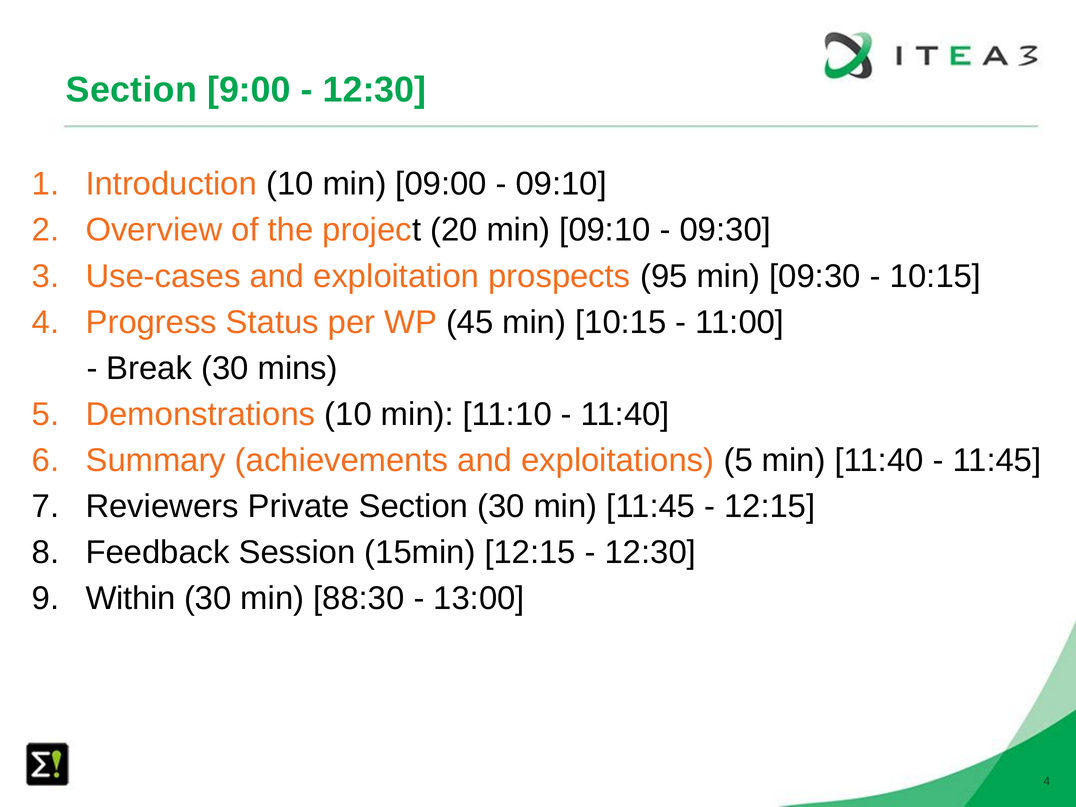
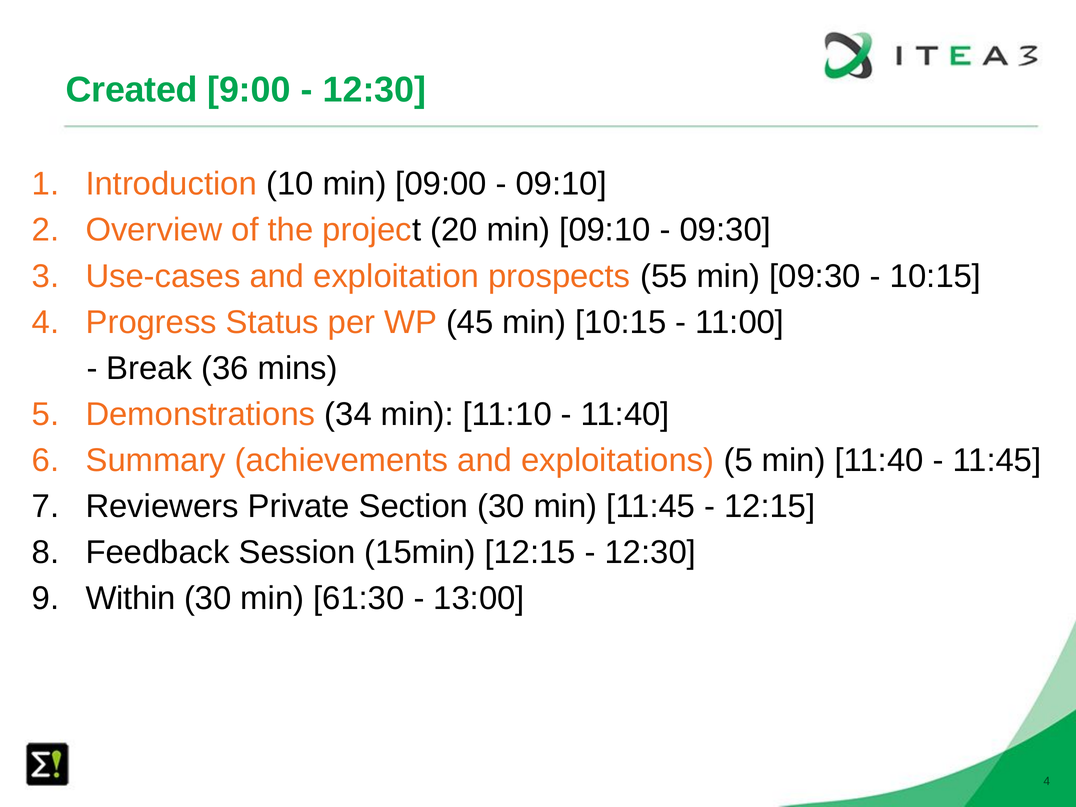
Section: Section -> Created (132, 90)
95: 95 -> 55 (664, 276)
Break 30: 30 -> 36 (225, 368)
Demonstrations 10: 10 -> 34 (348, 414)
88:30: 88:30 -> 61:30 (359, 598)
